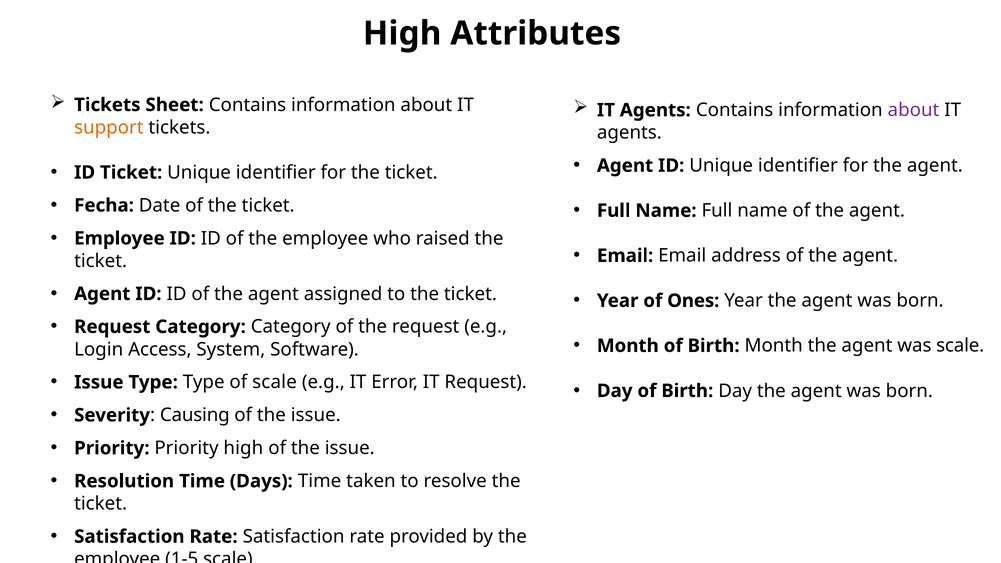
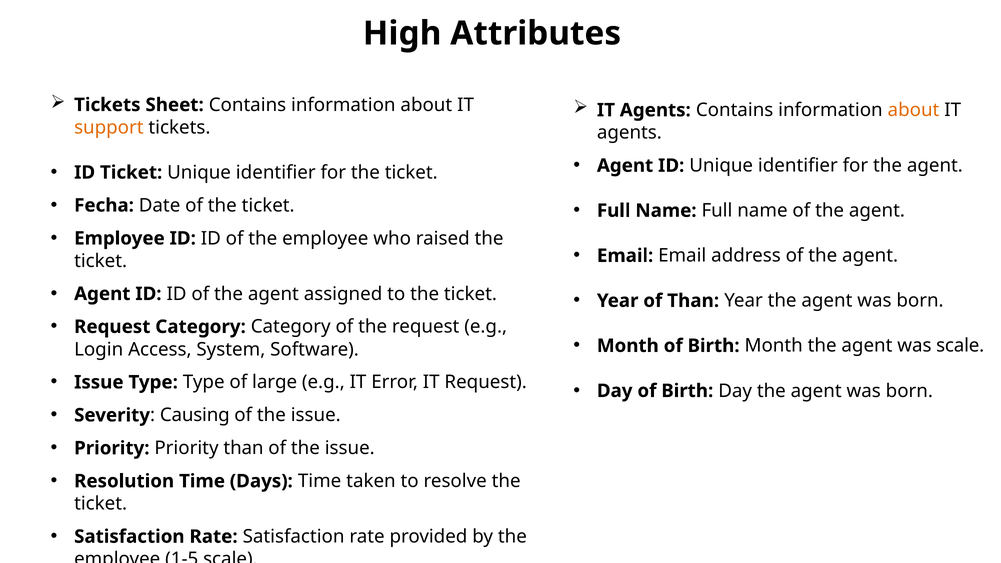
about colour: purple -> orange (913, 110)
of Ones: Ones -> Than (693, 301)
of scale: scale -> large (275, 382)
Priority high: high -> than (244, 448)
